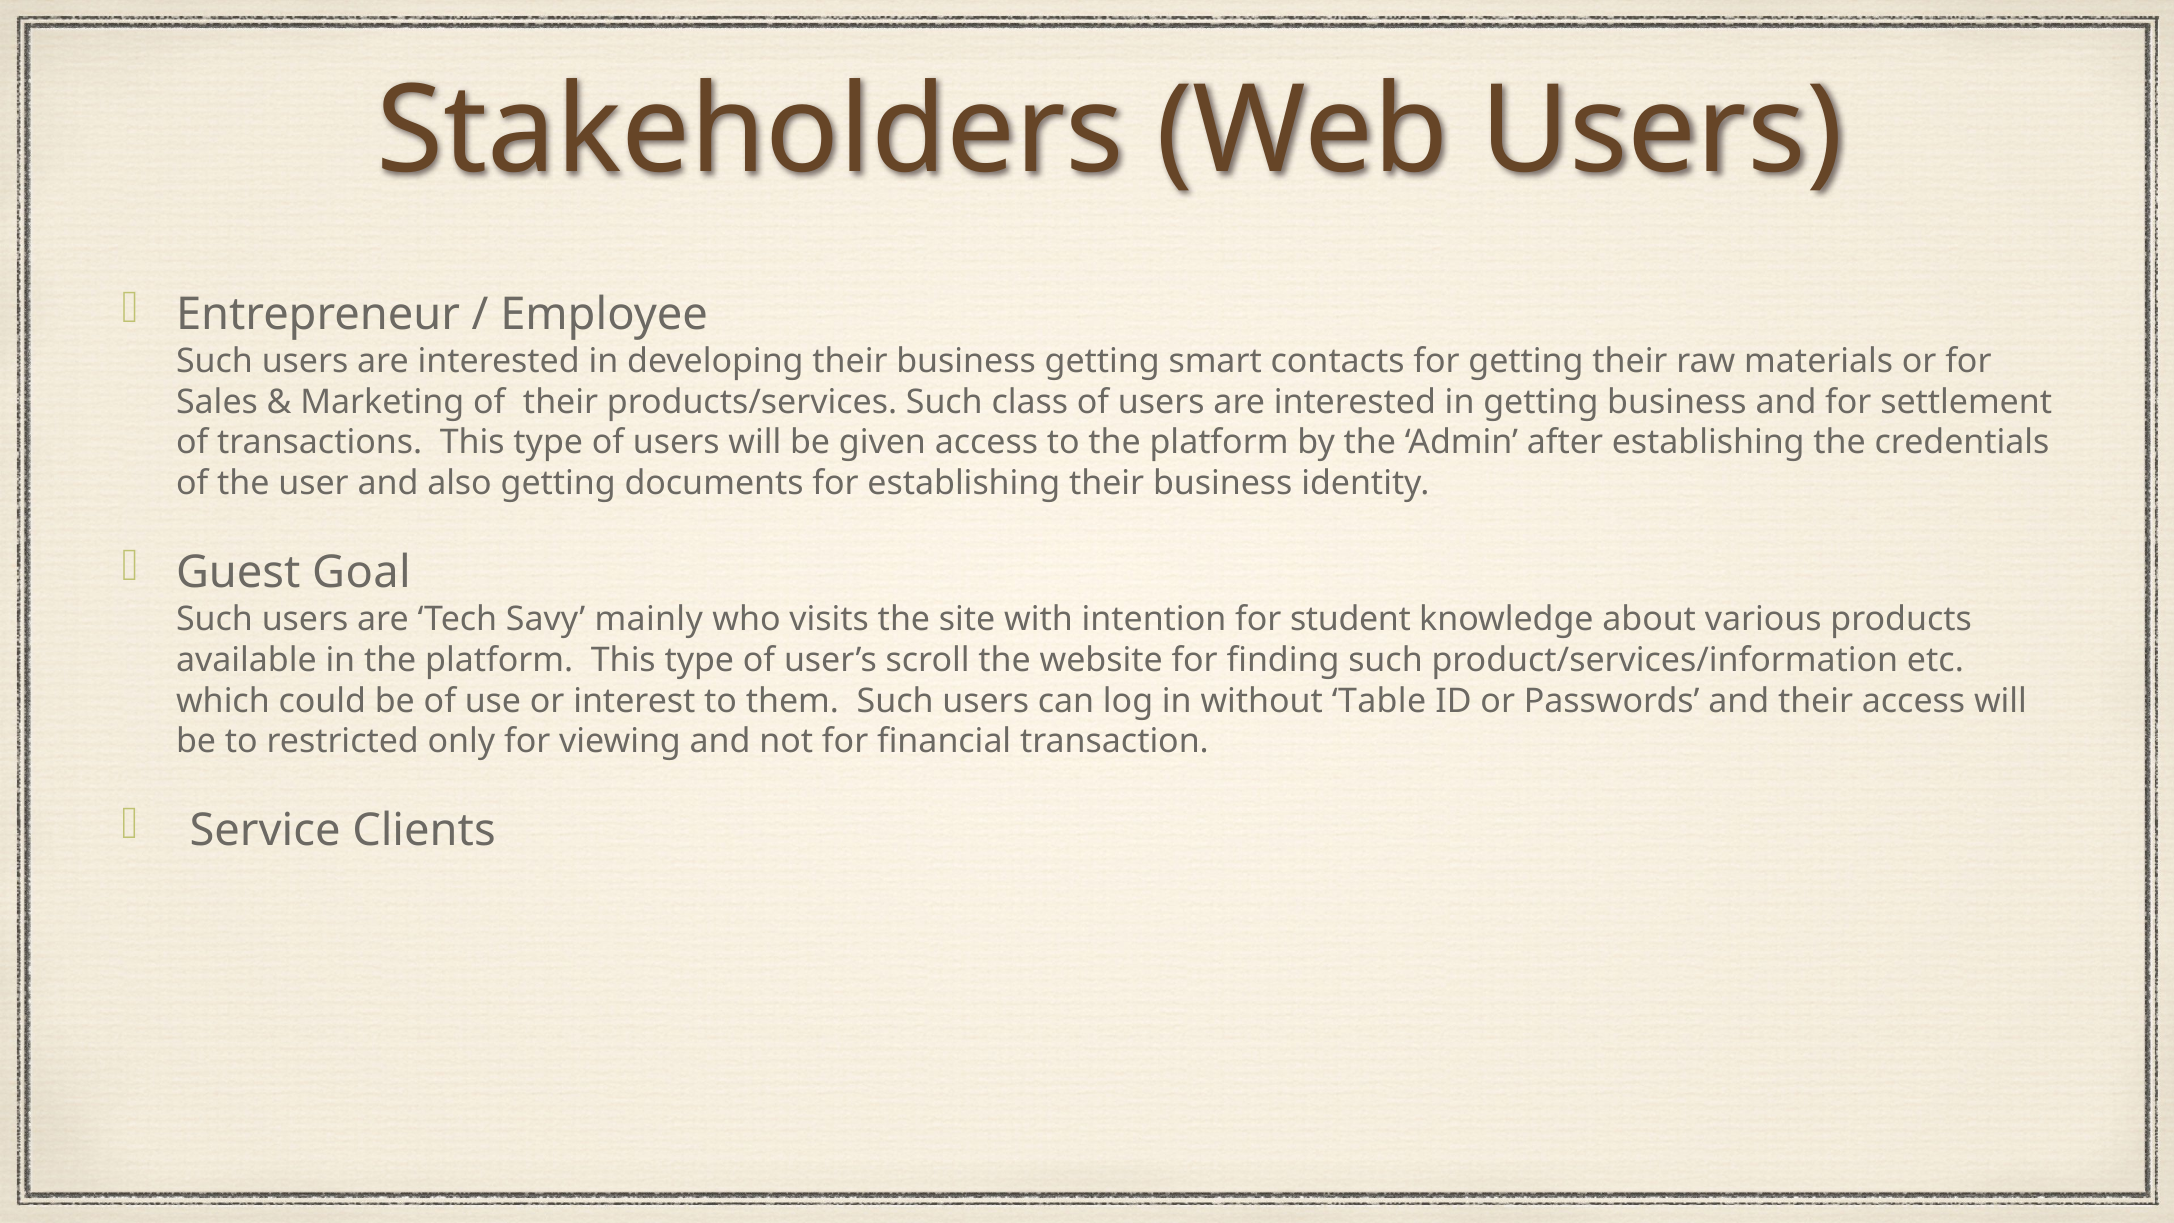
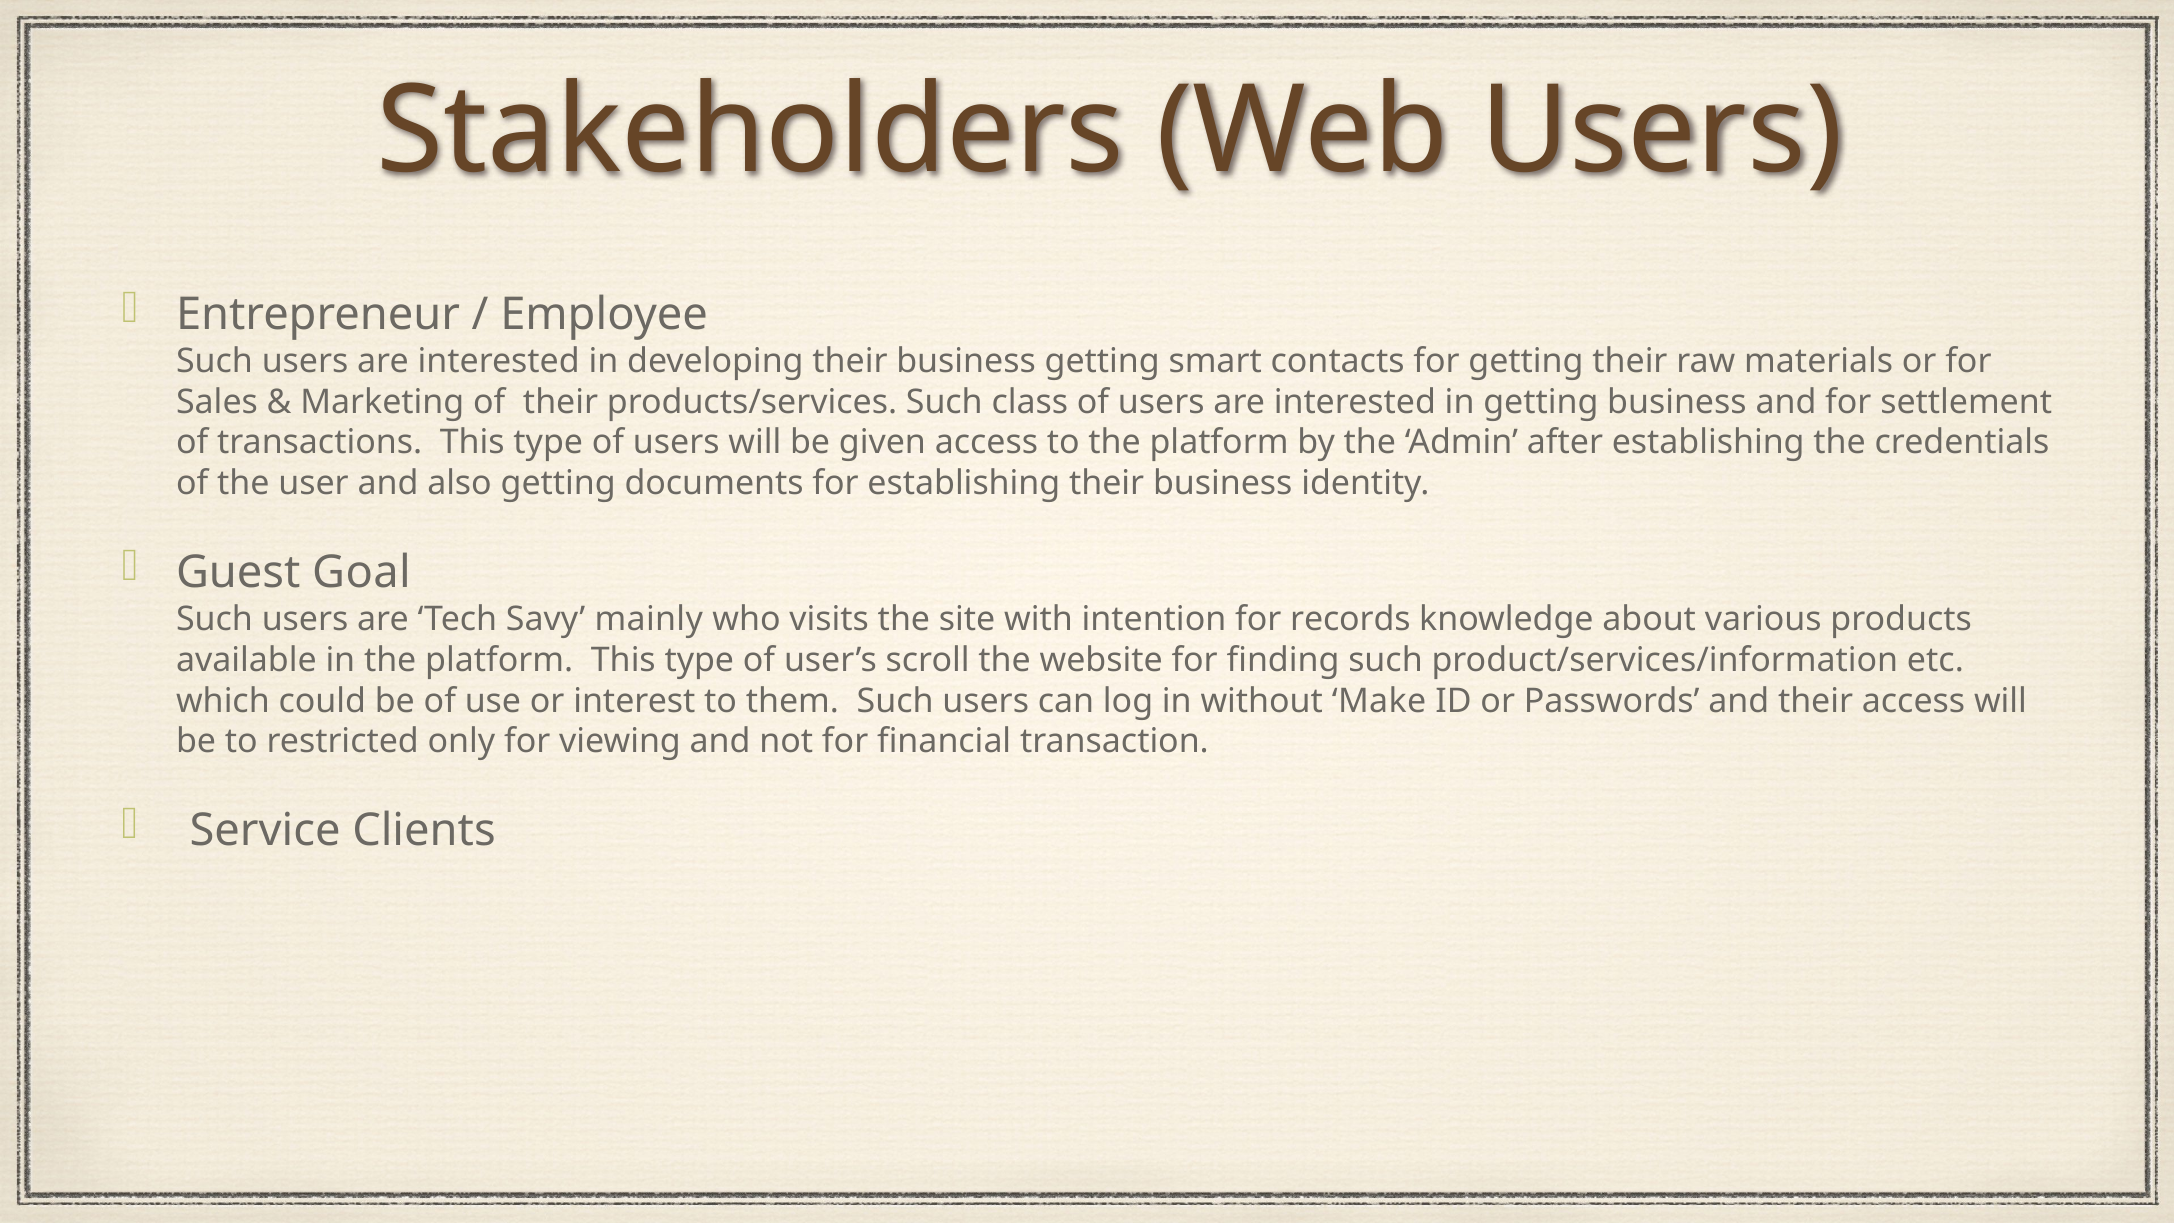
student: student -> records (1350, 619)
Table: Table -> Make (1379, 701)
